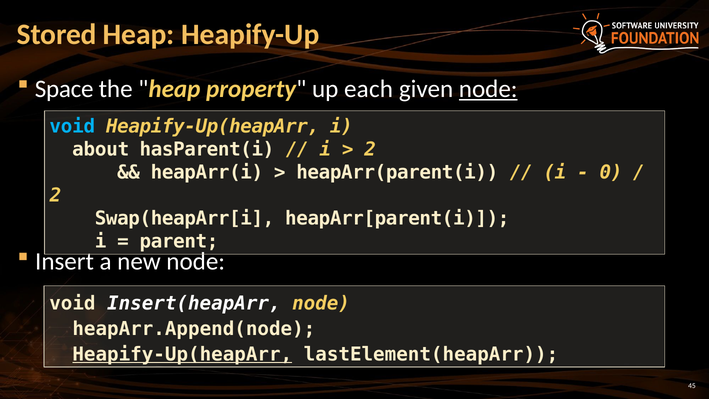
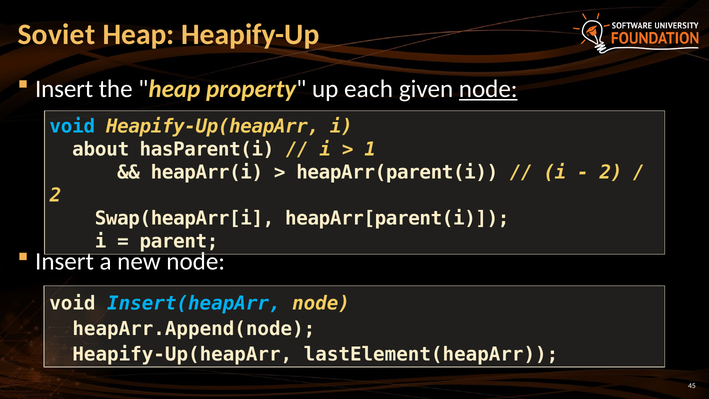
Stored: Stored -> Soviet (56, 34)
Space: Space -> Insert (64, 89)
2: 2 -> 1 (370, 149)
0: 0 -> 2 (611, 172)
Insert(heapArr colour: white -> light blue (194, 303)
Heapify-Up(heapArr underline: present -> none (182, 354)
